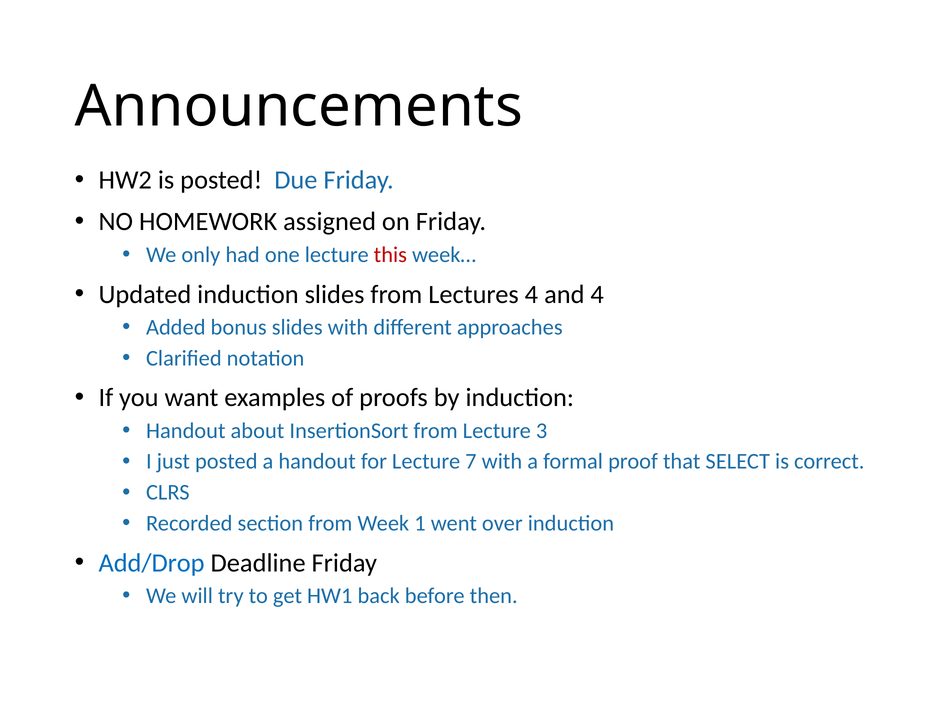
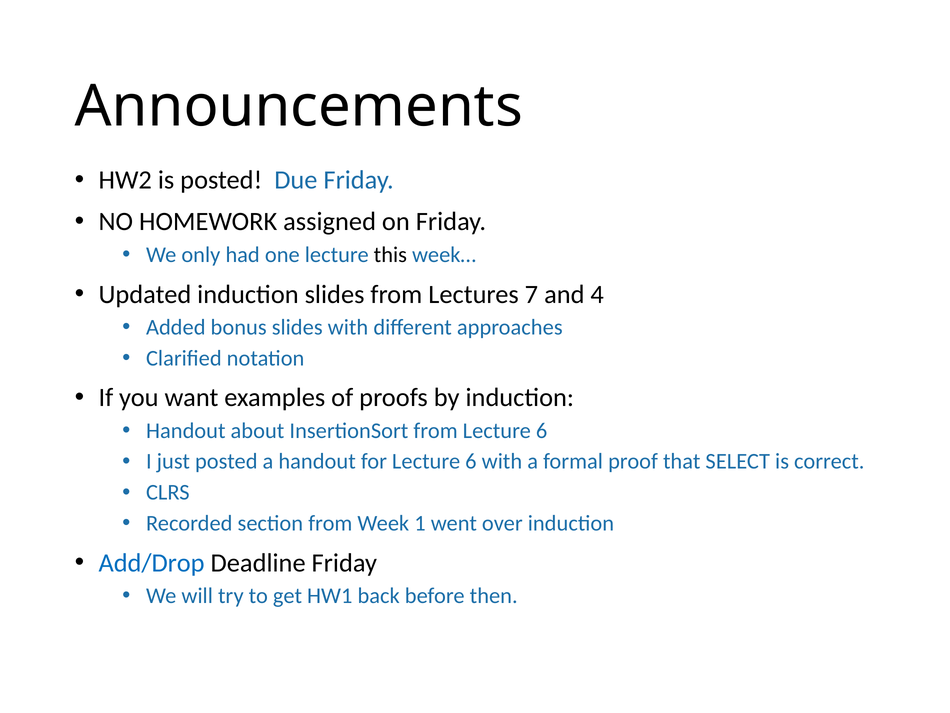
this colour: red -> black (390, 255)
Lectures 4: 4 -> 7 (531, 294)
from Lecture 3: 3 -> 6 (542, 430)
for Lecture 7: 7 -> 6 (471, 461)
